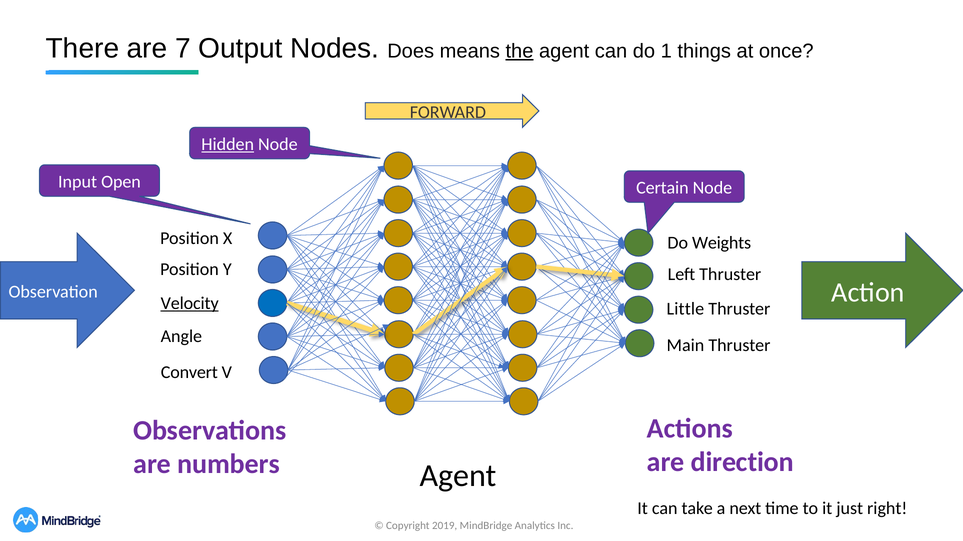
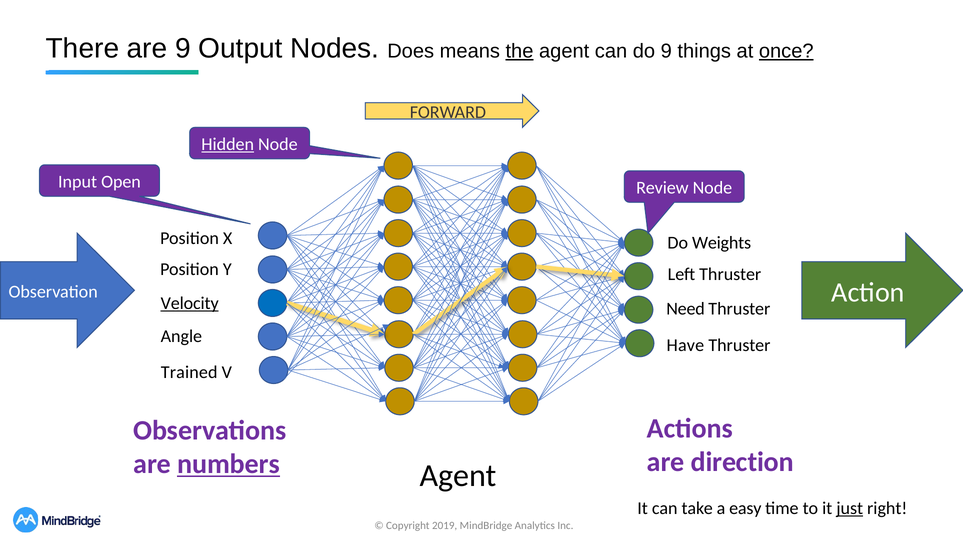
are 7: 7 -> 9 (183, 49)
do 1: 1 -> 9 (666, 51)
once underline: none -> present (786, 51)
Certain: Certain -> Review (662, 188)
Little: Little -> Need (686, 309)
Main: Main -> Have (685, 346)
Convert: Convert -> Trained (189, 373)
numbers underline: none -> present (229, 465)
next: next -> easy (745, 509)
just underline: none -> present (850, 509)
